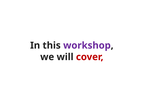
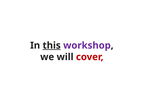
this underline: none -> present (52, 45)
